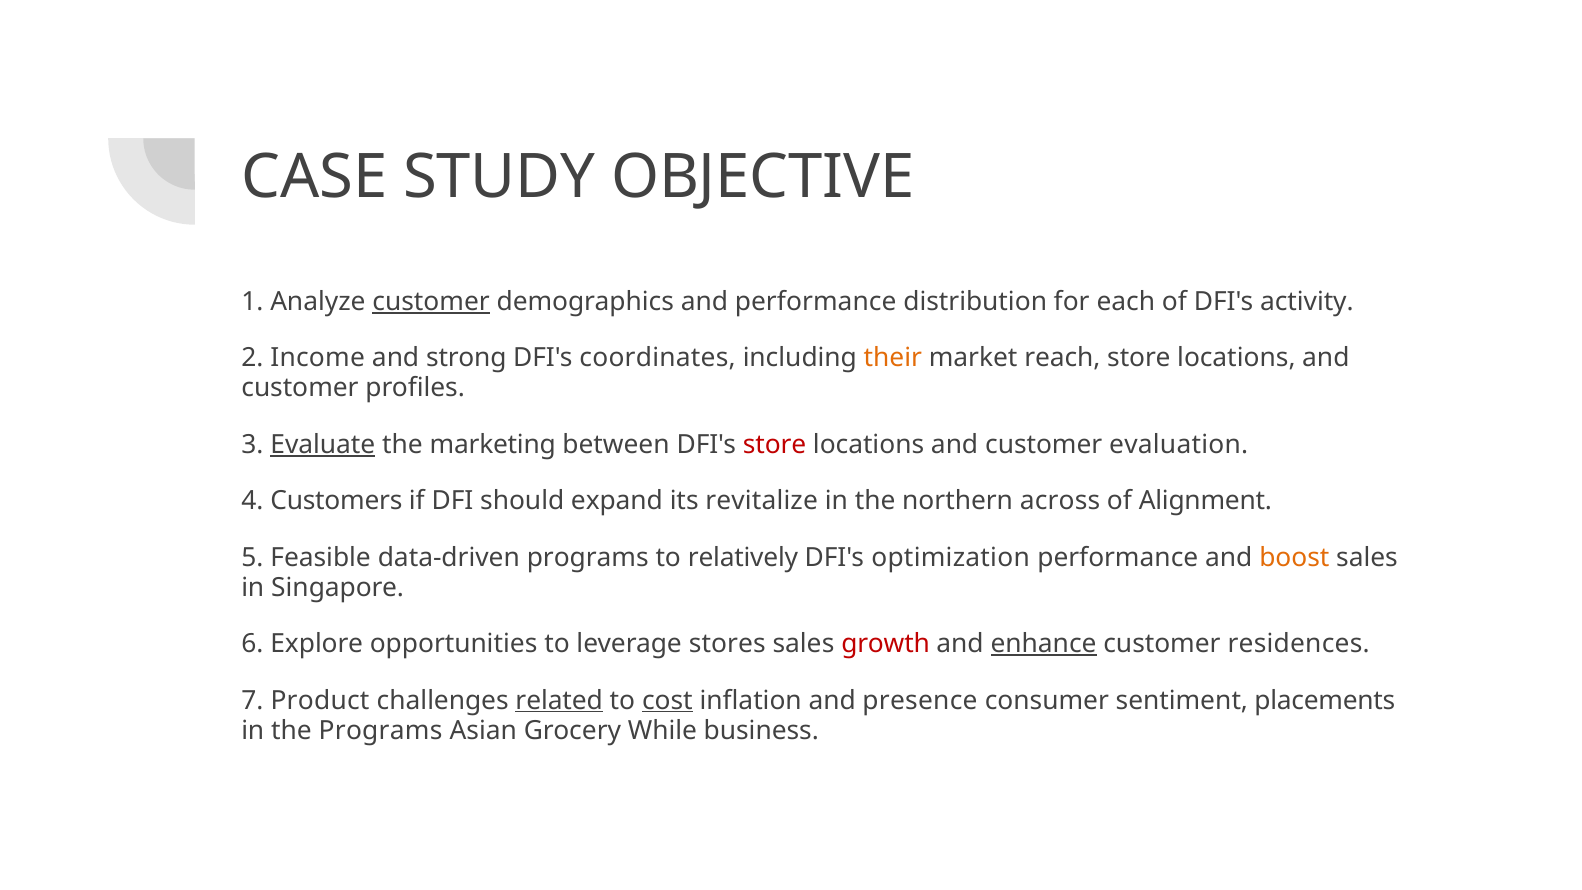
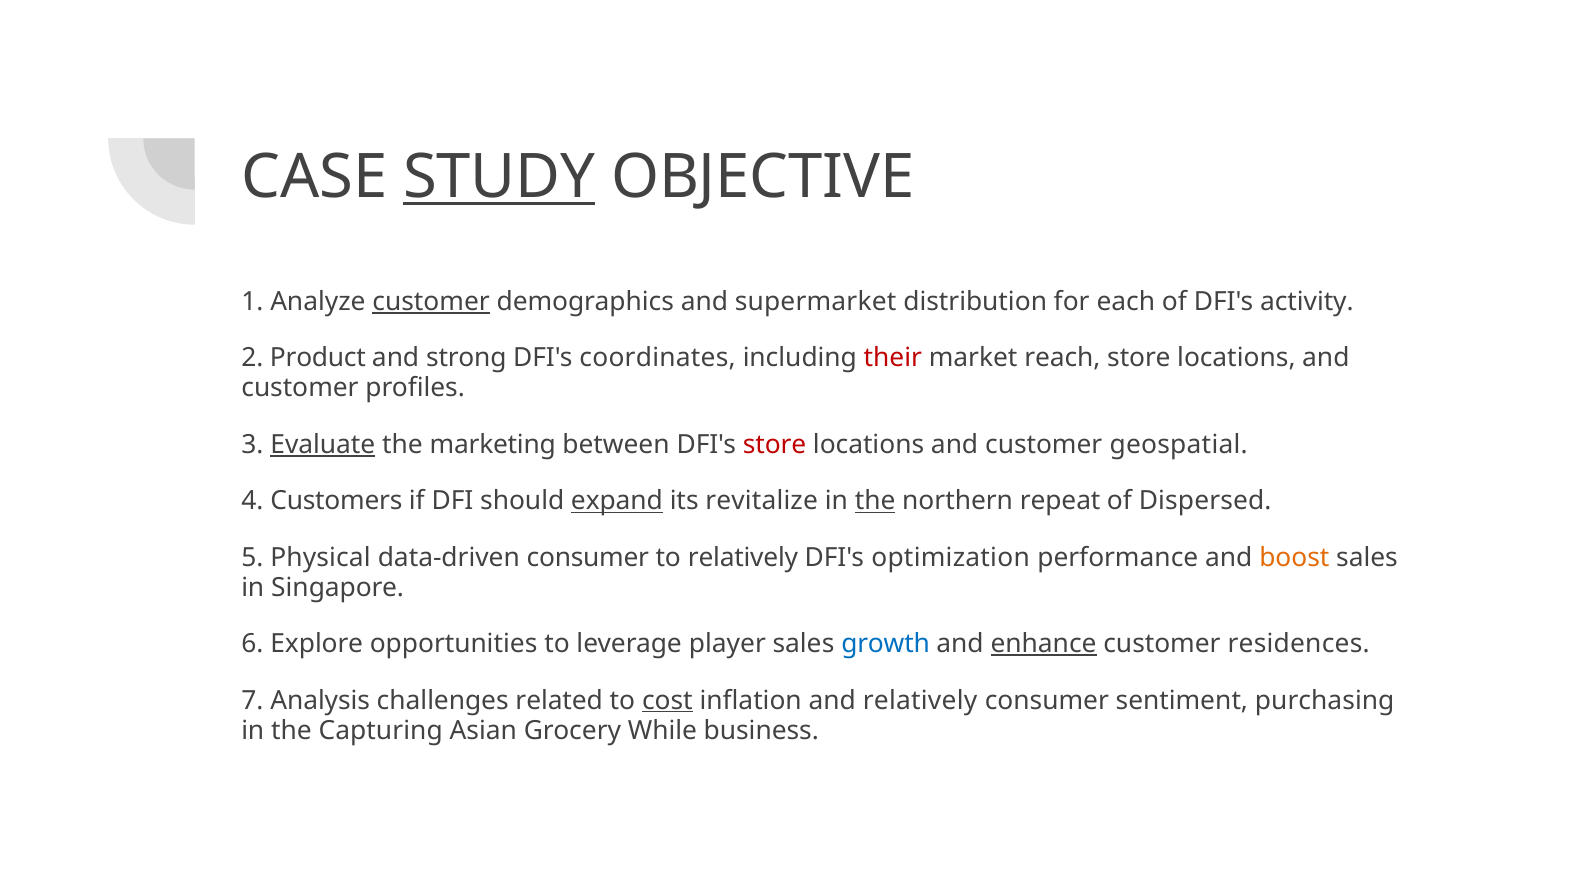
STUDY underline: none -> present (499, 177)
and performance: performance -> supermarket (816, 302)
Income: Income -> Product (318, 358)
their colour: orange -> red (893, 358)
evaluation: evaluation -> geospatial (1179, 444)
expand underline: none -> present (617, 501)
the underline: none -> present (875, 501)
across: across -> repeat (1060, 501)
Alignment: Alignment -> Dispersed (1205, 501)
Feasible: Feasible -> Physical (321, 557)
data-driven programs: programs -> consumer (588, 557)
stores: stores -> player (727, 644)
growth colour: red -> blue (886, 644)
Product: Product -> Analysis (320, 700)
related underline: present -> none (559, 700)
and presence: presence -> relatively (920, 700)
placements: placements -> purchasing (1325, 700)
the Programs: Programs -> Capturing (381, 730)
